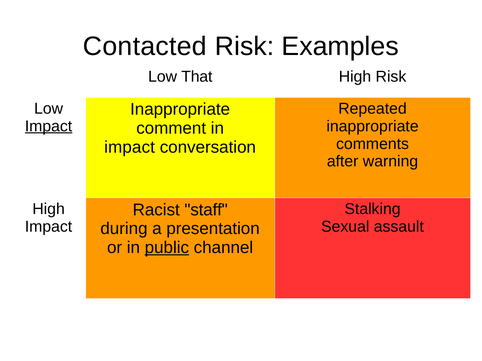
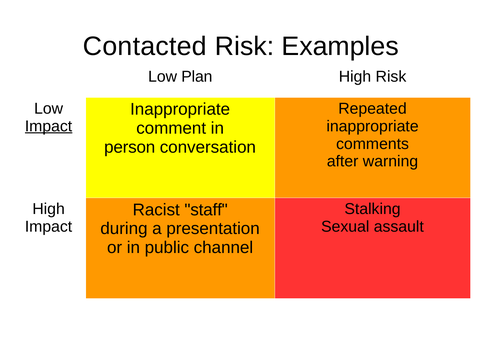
That: That -> Plan (197, 77)
impact: impact -> person (130, 147)
public underline: present -> none (167, 248)
